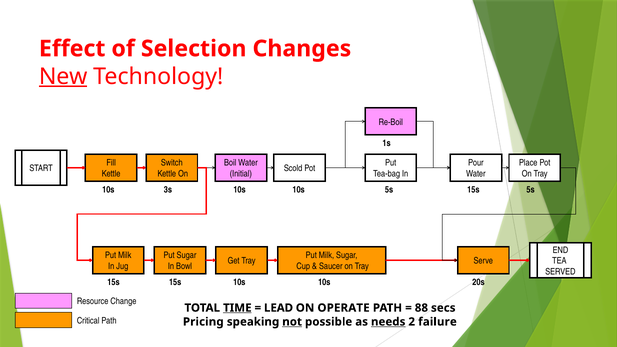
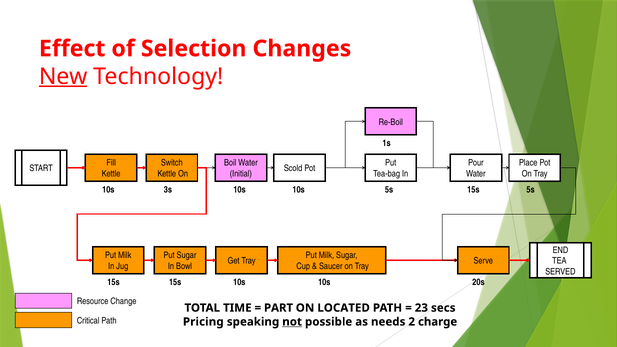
TIME underline: present -> none (237, 308)
LEAD: LEAD -> PART (279, 308)
OPERATE: OPERATE -> LOCATED (344, 308)
88: 88 -> 23 (421, 308)
needs underline: present -> none (388, 322)
failure: failure -> charge (438, 322)
